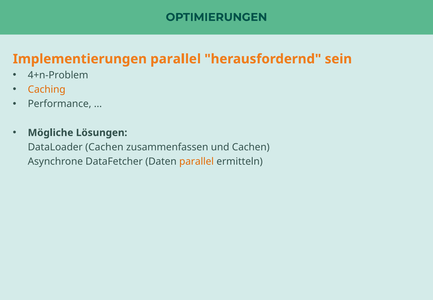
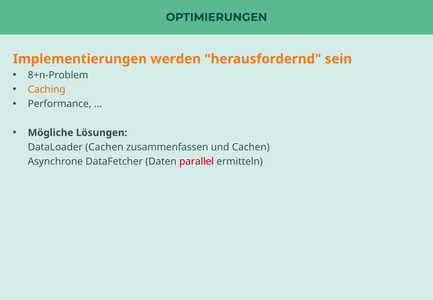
Implementierungen parallel: parallel -> werden (176, 59)
4+n-Problem: 4+n-Problem -> 8+n-Problem (58, 75)
parallel colour: orange -> red (197, 161)
